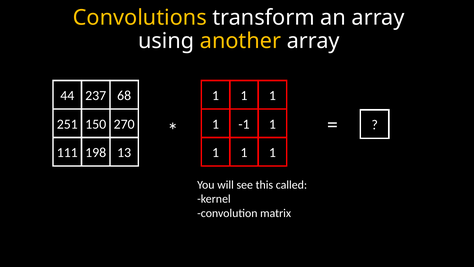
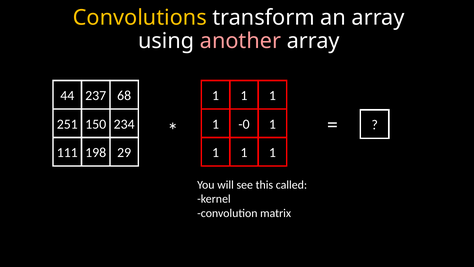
another colour: yellow -> pink (240, 41)
270: 270 -> 234 (124, 124)
-1: -1 -> -0 (244, 124)
13: 13 -> 29 (124, 152)
